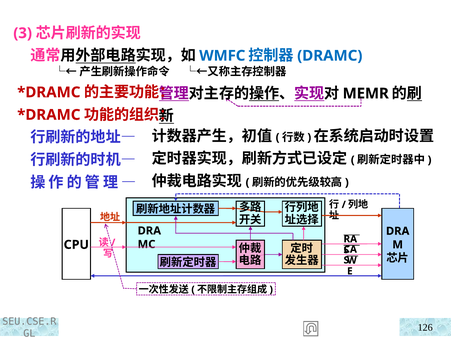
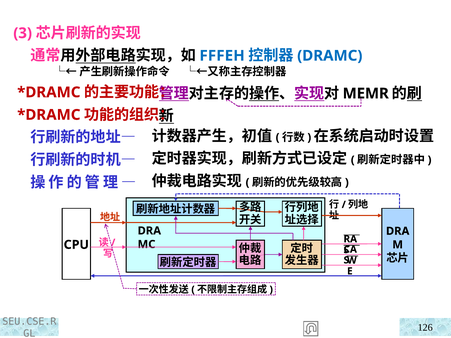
WMFC: WMFC -> FFFEH (222, 56)
